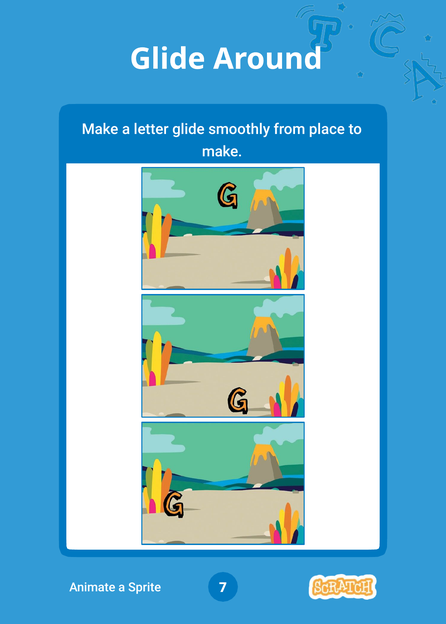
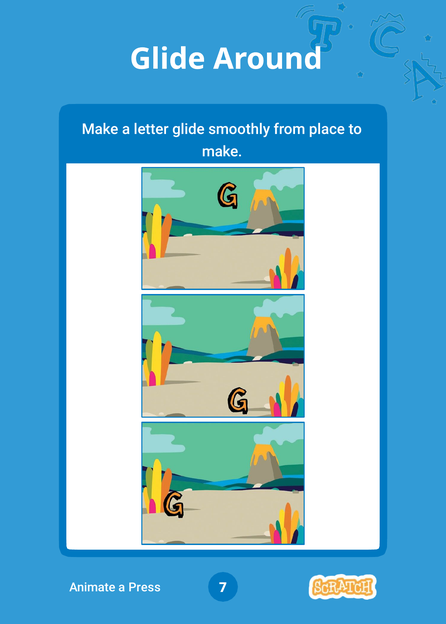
Sprite: Sprite -> Press (145, 588)
